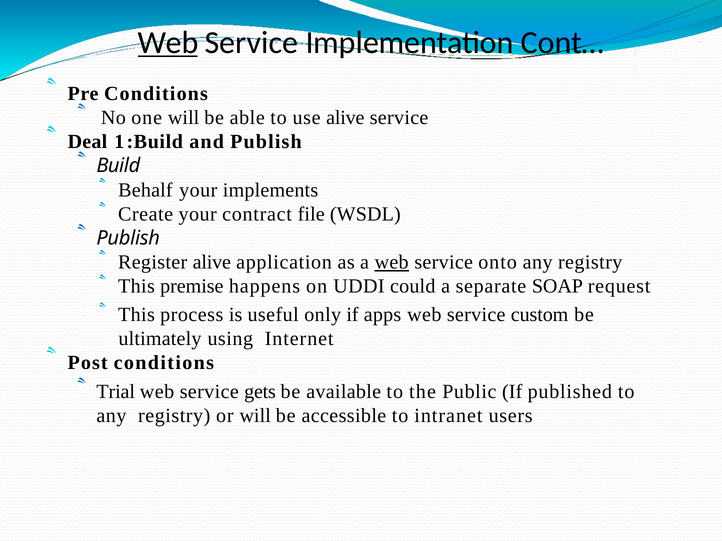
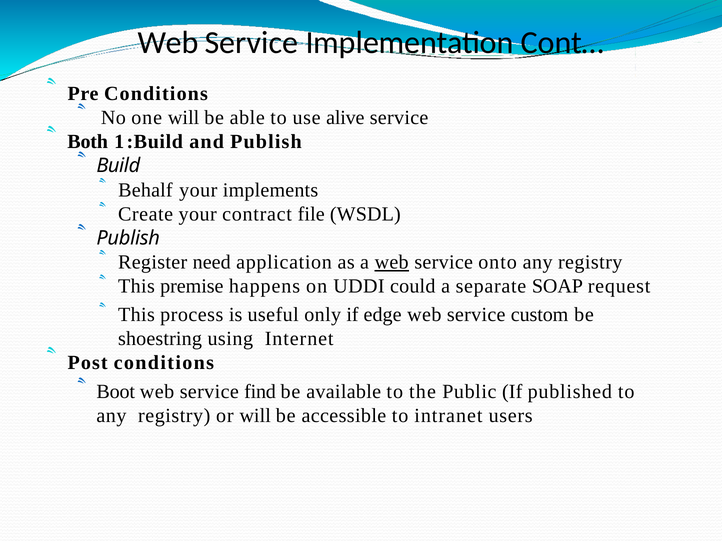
Web underline: present -> none (168, 42)
Deal: Deal -> Both (88, 142)
Register alive: alive -> need (212, 262)
apps: apps -> edge (383, 315)
ultimately: ultimately -> shoestring (160, 339)
Trial: Trial -> Boot (116, 392)
gets: gets -> find (260, 392)
